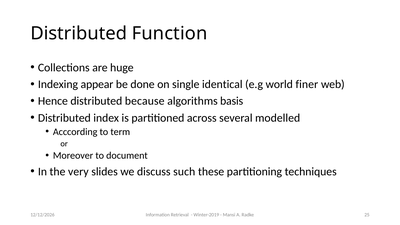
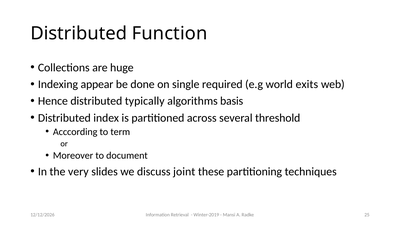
identical: identical -> required (222, 84)
finer: finer -> exits (307, 84)
because: because -> typically (145, 101)
modelled: modelled -> threshold (278, 118)
such: such -> joint (184, 172)
